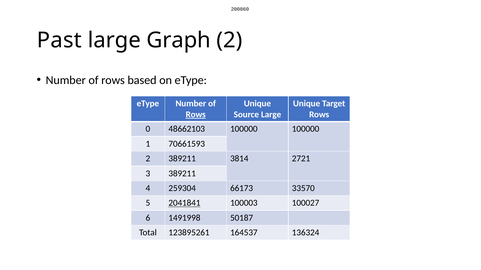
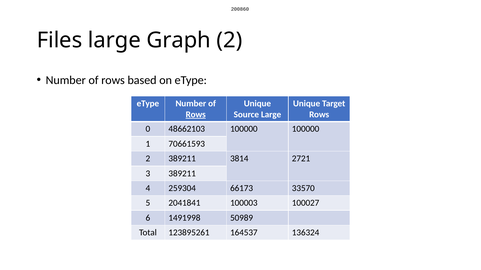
Past: Past -> Files (59, 40)
2041841 underline: present -> none (184, 203)
50187: 50187 -> 50989 (242, 218)
